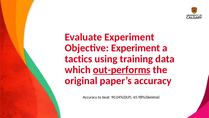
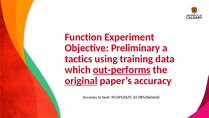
Evaluate: Evaluate -> Function (83, 37)
Objective Experiment: Experiment -> Preliminary (136, 48)
original underline: none -> present (81, 80)
